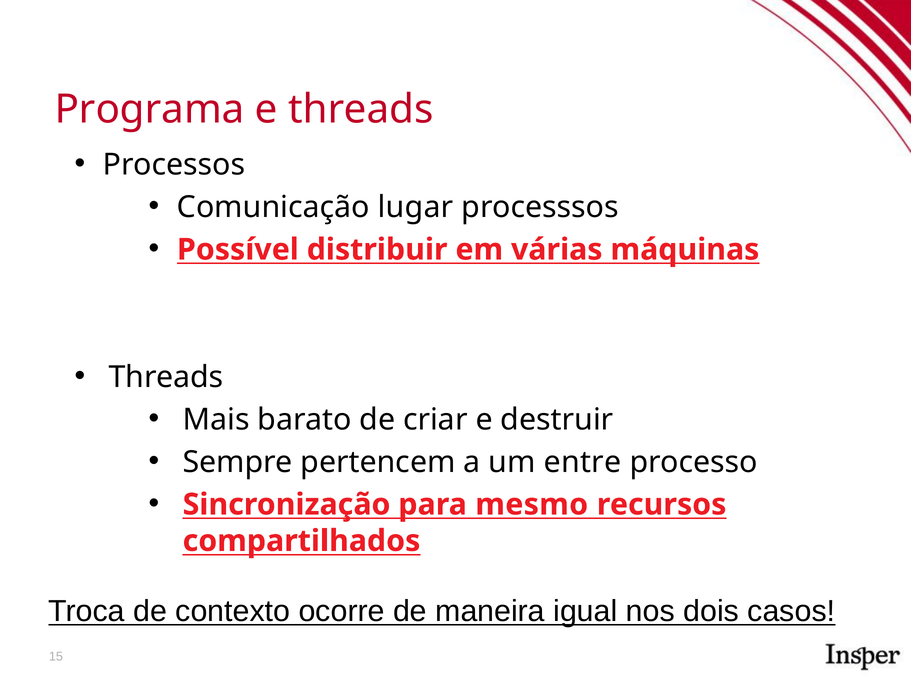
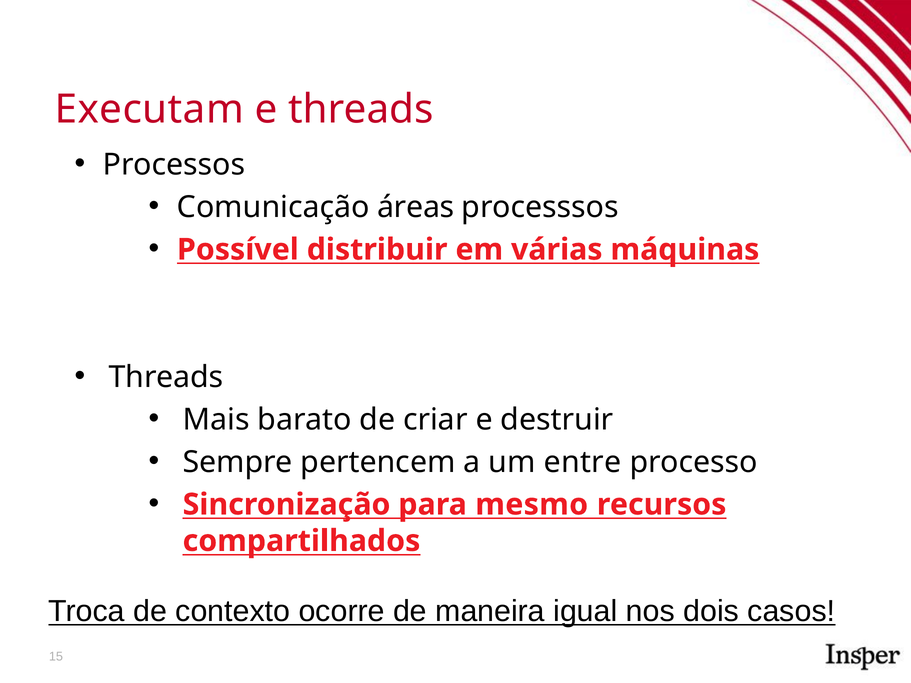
Programa: Programa -> Executam (149, 109)
lugar: lugar -> áreas (416, 207)
